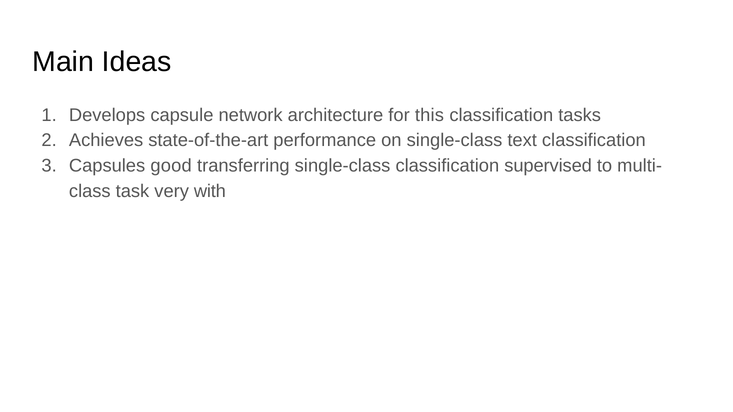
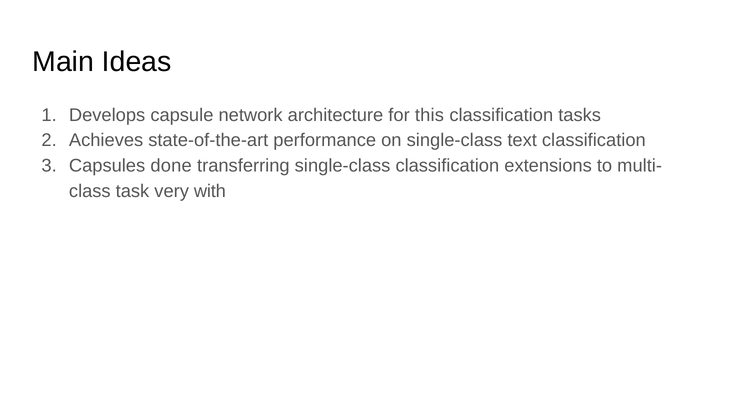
good: good -> done (171, 166)
supervised: supervised -> extensions (548, 166)
